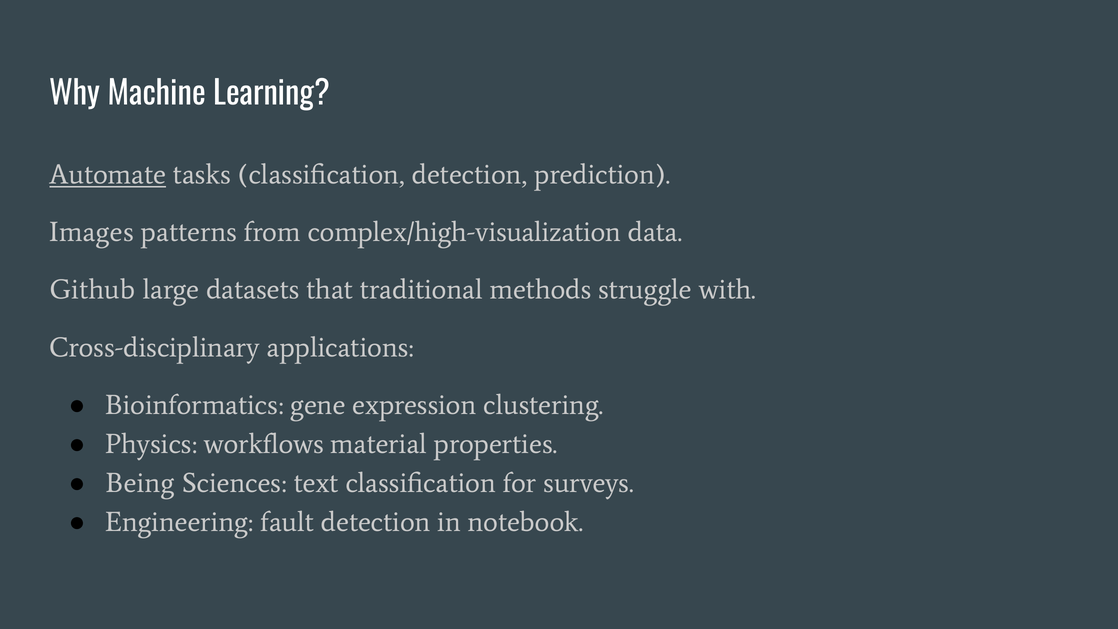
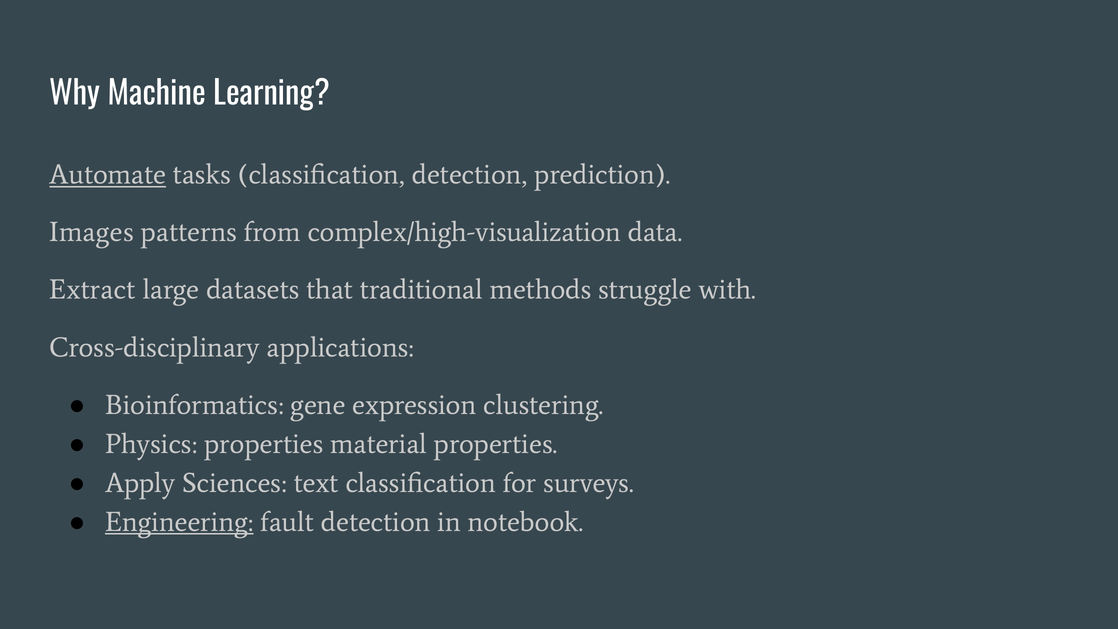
Github: Github -> Extract (92, 290)
Physics workflows: workflows -> properties (264, 444)
Being: Being -> Apply (140, 483)
Engineering underline: none -> present (179, 522)
